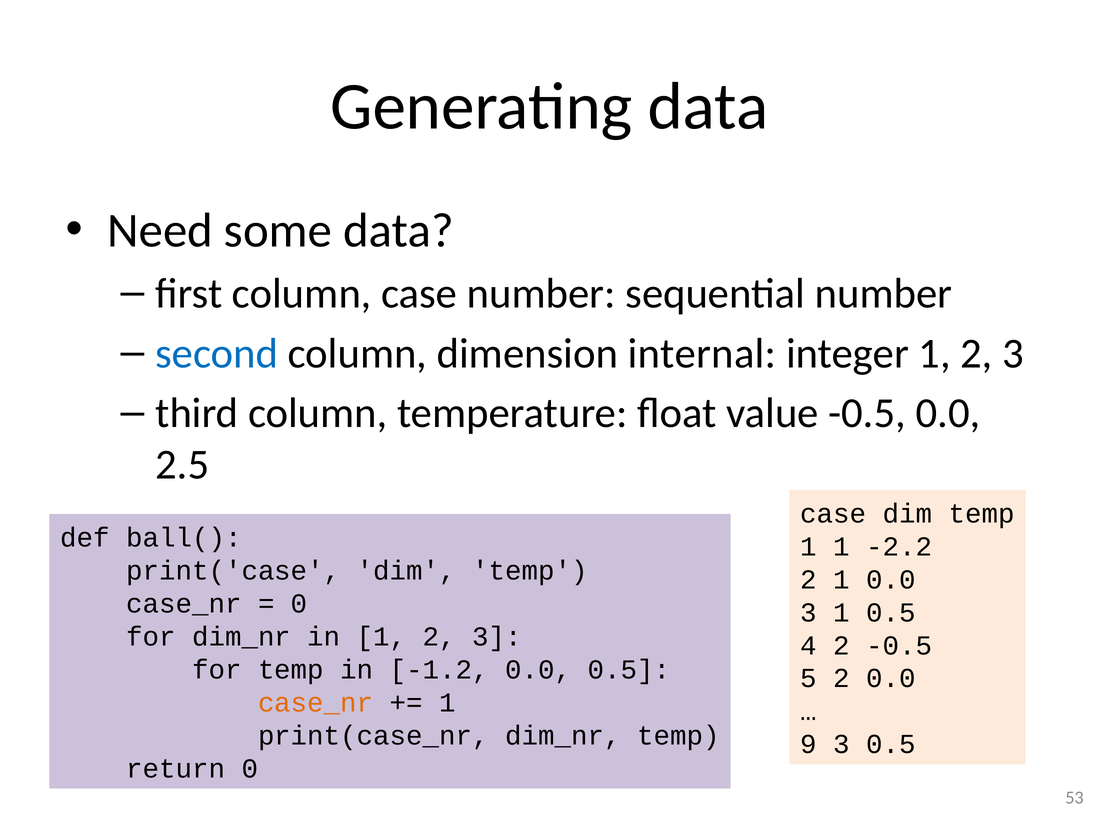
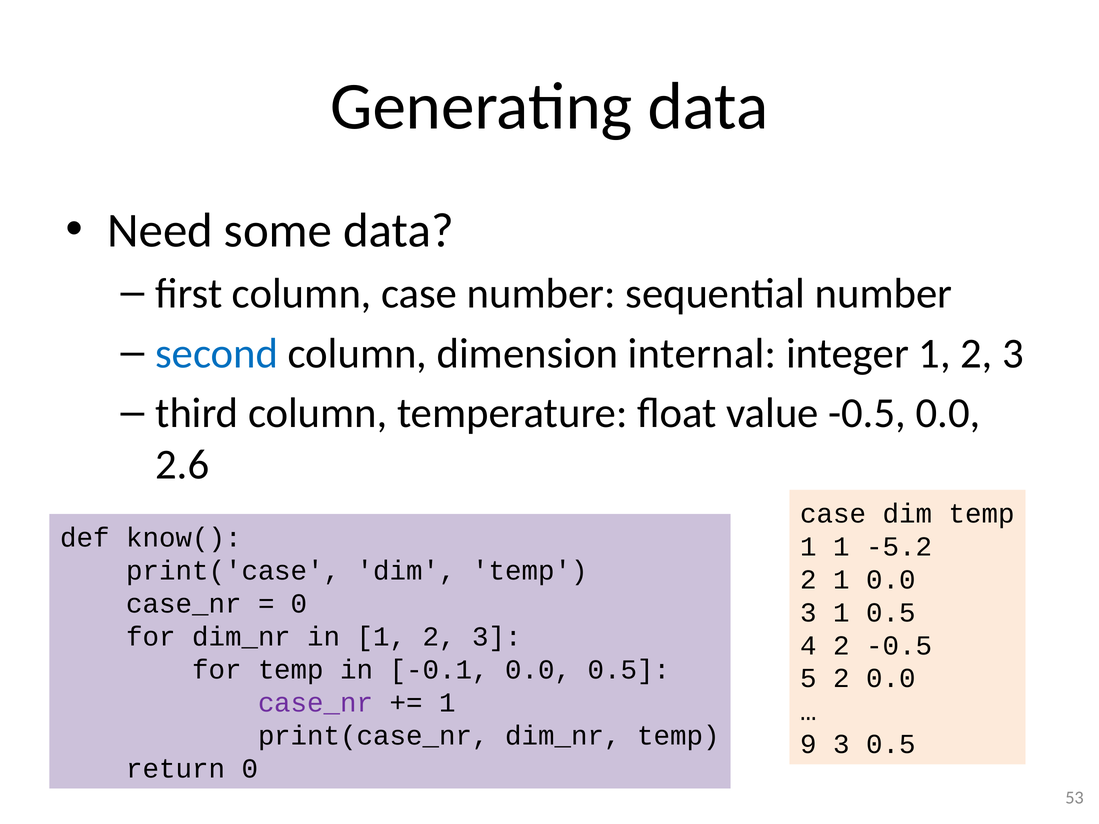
2.5: 2.5 -> 2.6 (182, 465)
ball(: ball( -> know( (184, 538)
-2.2: -2.2 -> -5.2 (899, 547)
-1.2: -1.2 -> -0.1 (439, 670)
case_nr colour: orange -> purple (316, 703)
